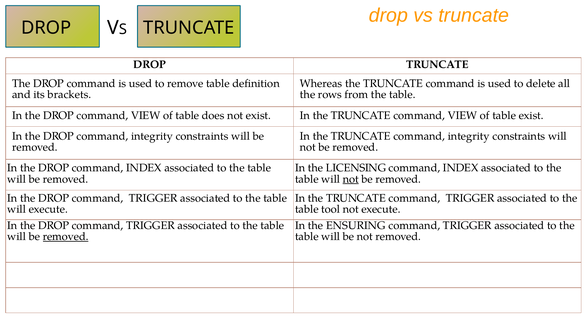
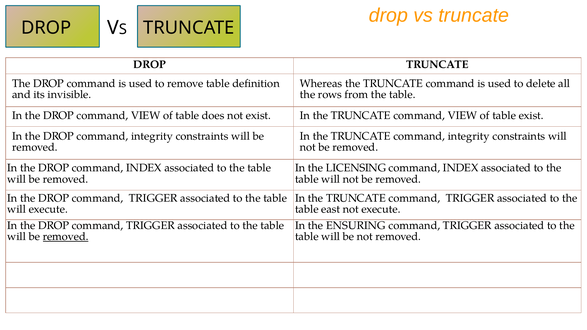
brackets: brackets -> invisible (69, 95)
not underline: present -> none (351, 179)
tool: tool -> east (331, 209)
